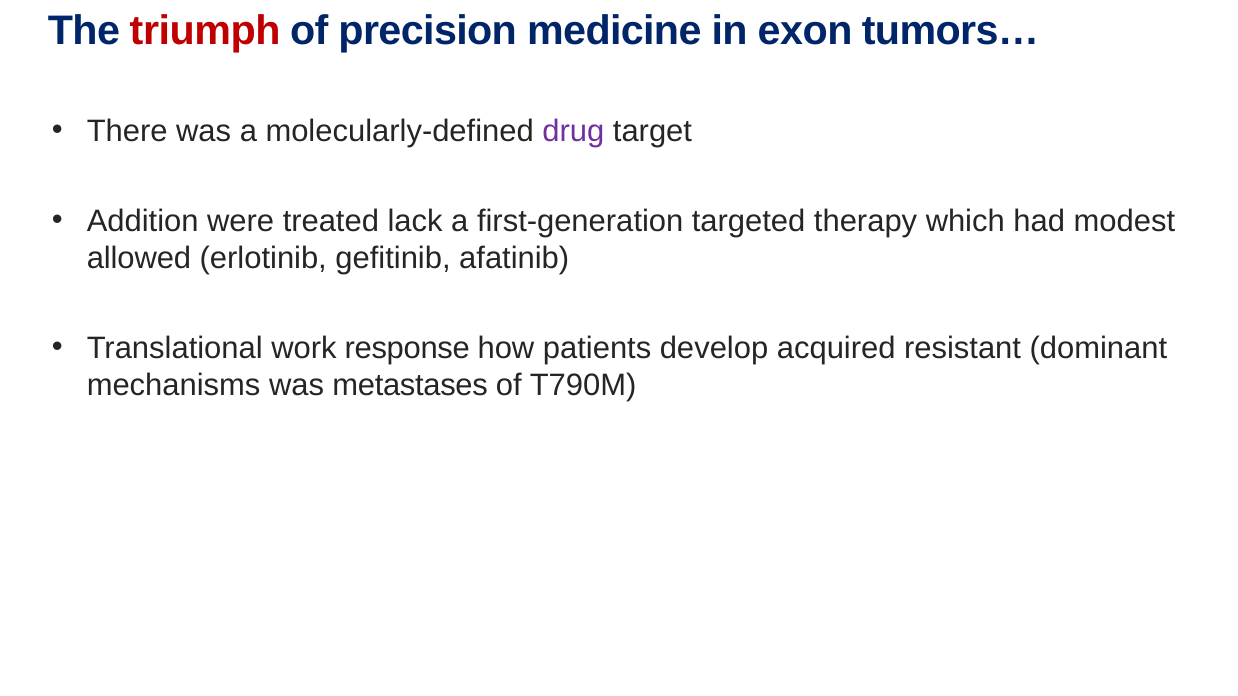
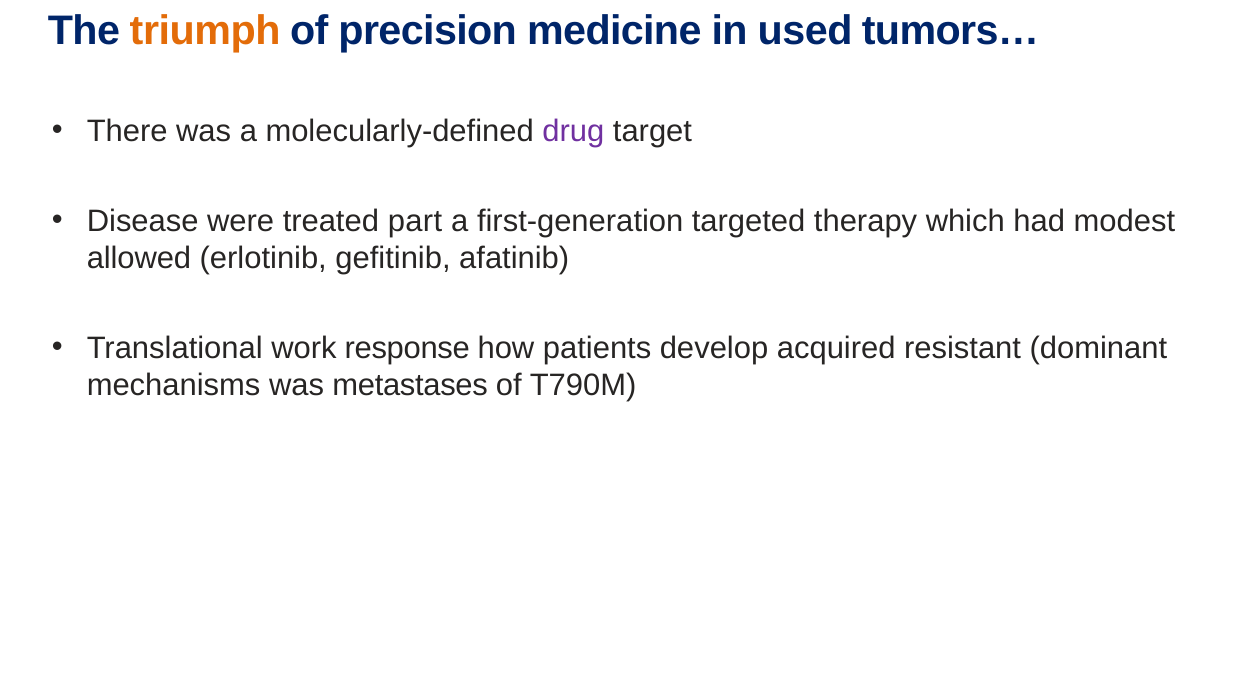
triumph colour: red -> orange (205, 31)
exon: exon -> used (805, 31)
Addition: Addition -> Disease (143, 221)
lack: lack -> part (415, 221)
